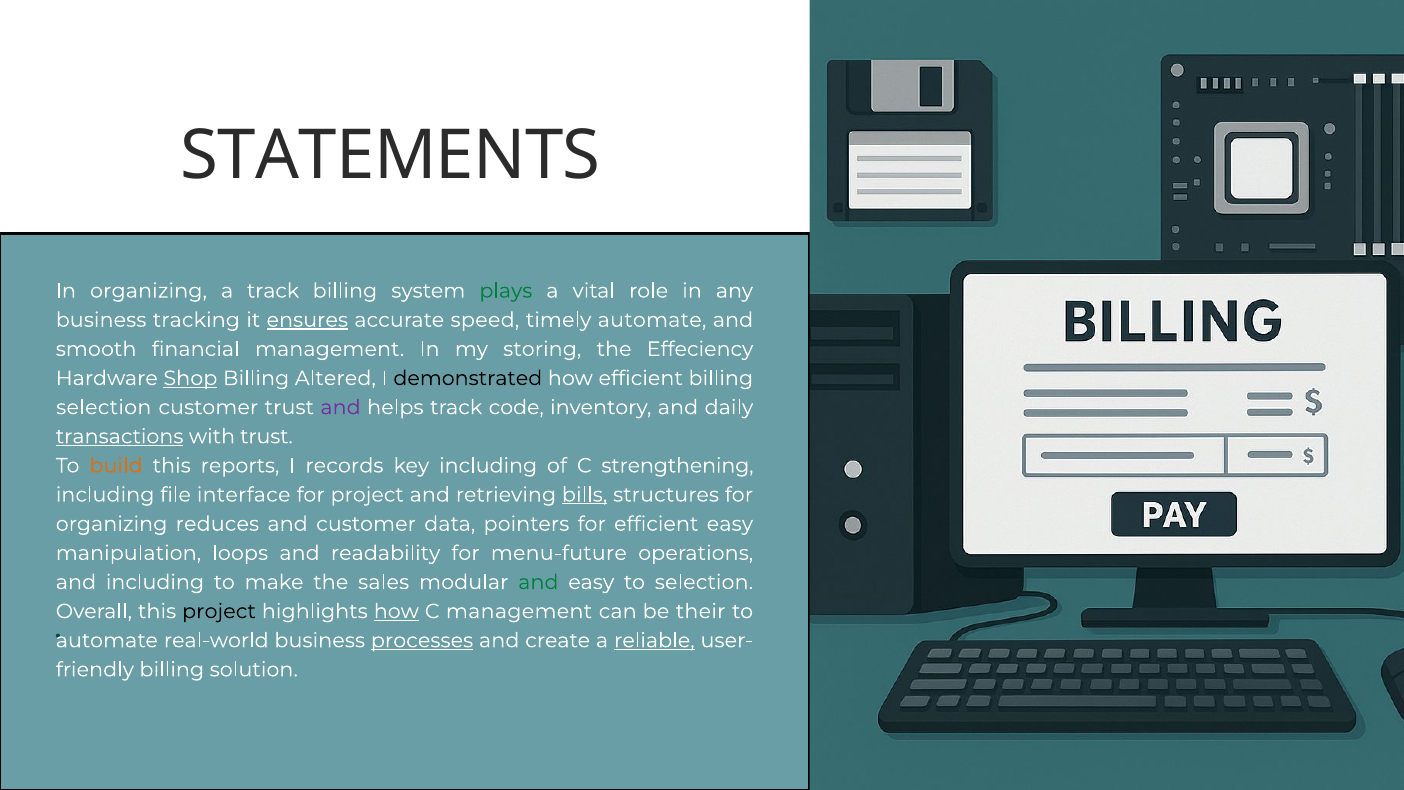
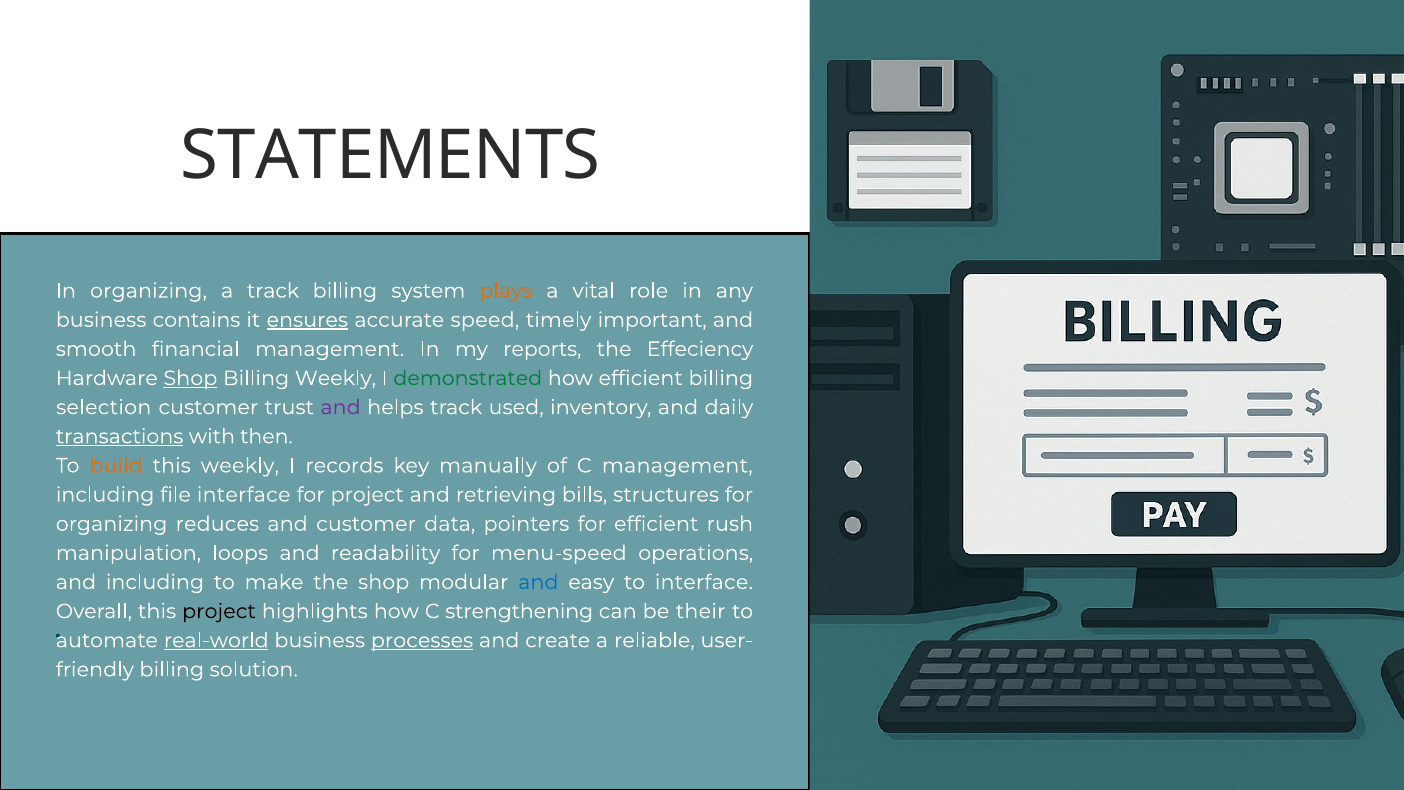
plays colour: green -> orange (506, 291)
tracking: tracking -> contains (196, 320)
timely automate: automate -> important (652, 320)
storing: storing -> reports (542, 349)
Billing Altered: Altered -> Weekly (335, 378)
demonstrated colour: black -> green (468, 378)
code: code -> used (516, 407)
with trust: trust -> then (266, 436)
this reports: reports -> weekly (240, 466)
key including: including -> manually (488, 466)
C strengthening: strengthening -> management (677, 466)
bills underline: present -> none (585, 495)
efficient easy: easy -> rush (730, 524)
menu-future: menu-future -> menu-speed (559, 553)
the sales: sales -> shop (384, 582)
and colour: green -> blue (538, 582)
to selection: selection -> interface (704, 582)
how underline: present -> none (396, 611)
C management: management -> strengthening (519, 611)
real-world underline: none -> present (216, 640)
reliable underline: present -> none (654, 640)
